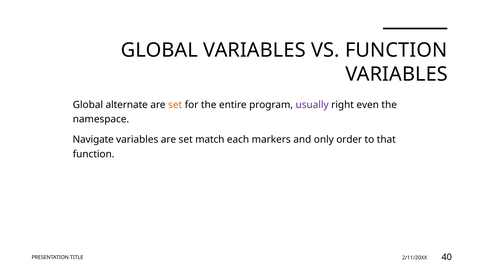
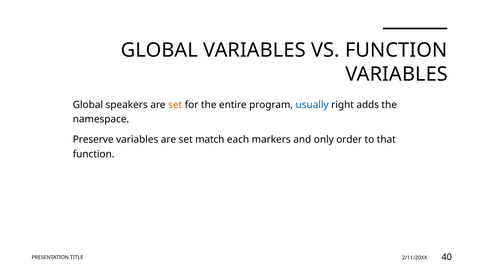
alternate: alternate -> speakers (127, 105)
usually colour: purple -> blue (312, 105)
even: even -> adds (368, 105)
Navigate: Navigate -> Preserve (93, 139)
